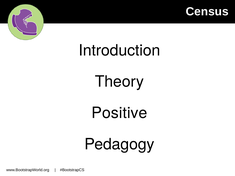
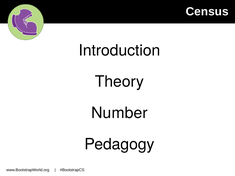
Positive: Positive -> Number (119, 113)
